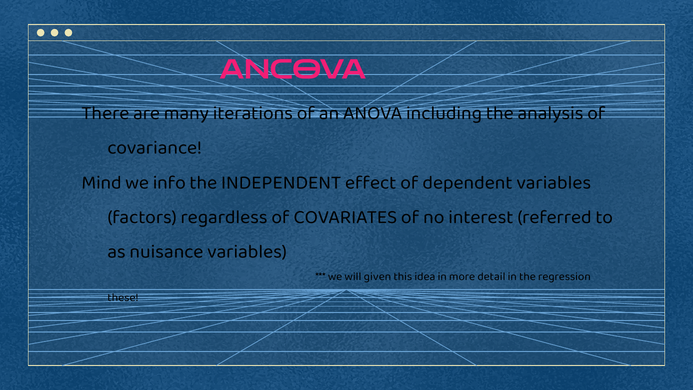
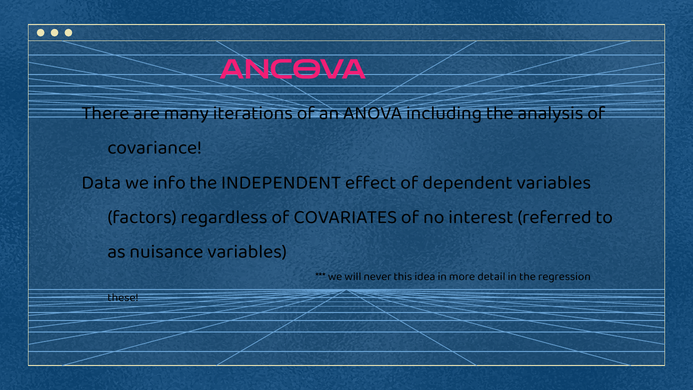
Mind: Mind -> Data (101, 182)
given: given -> never (378, 276)
